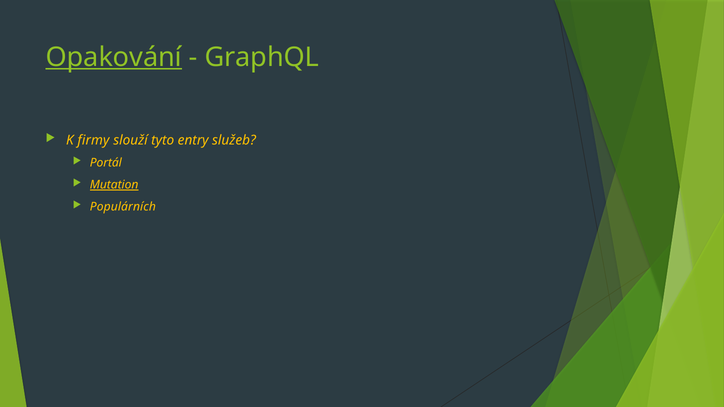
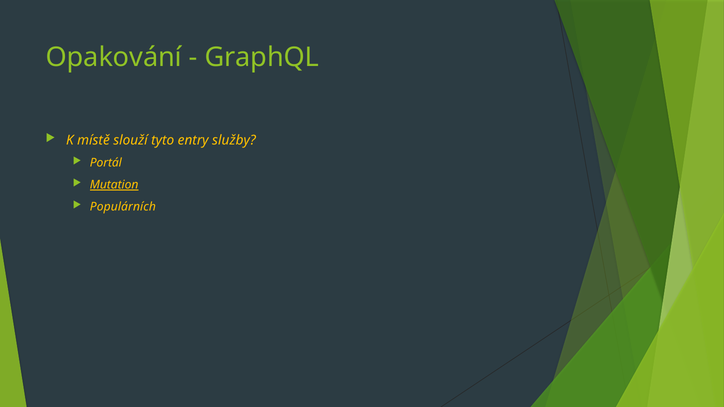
Opakování underline: present -> none (114, 57)
firmy: firmy -> místě (93, 140)
služeb: služeb -> služby (234, 140)
